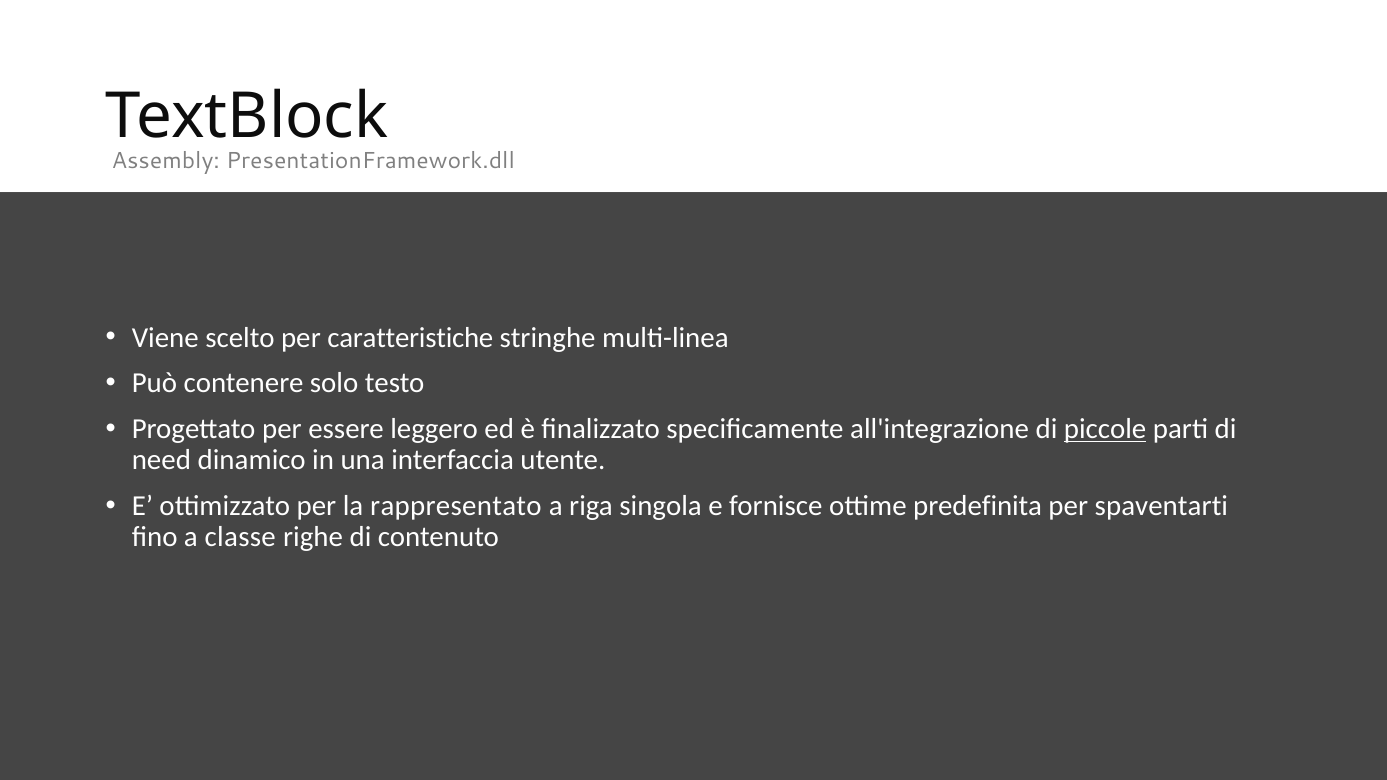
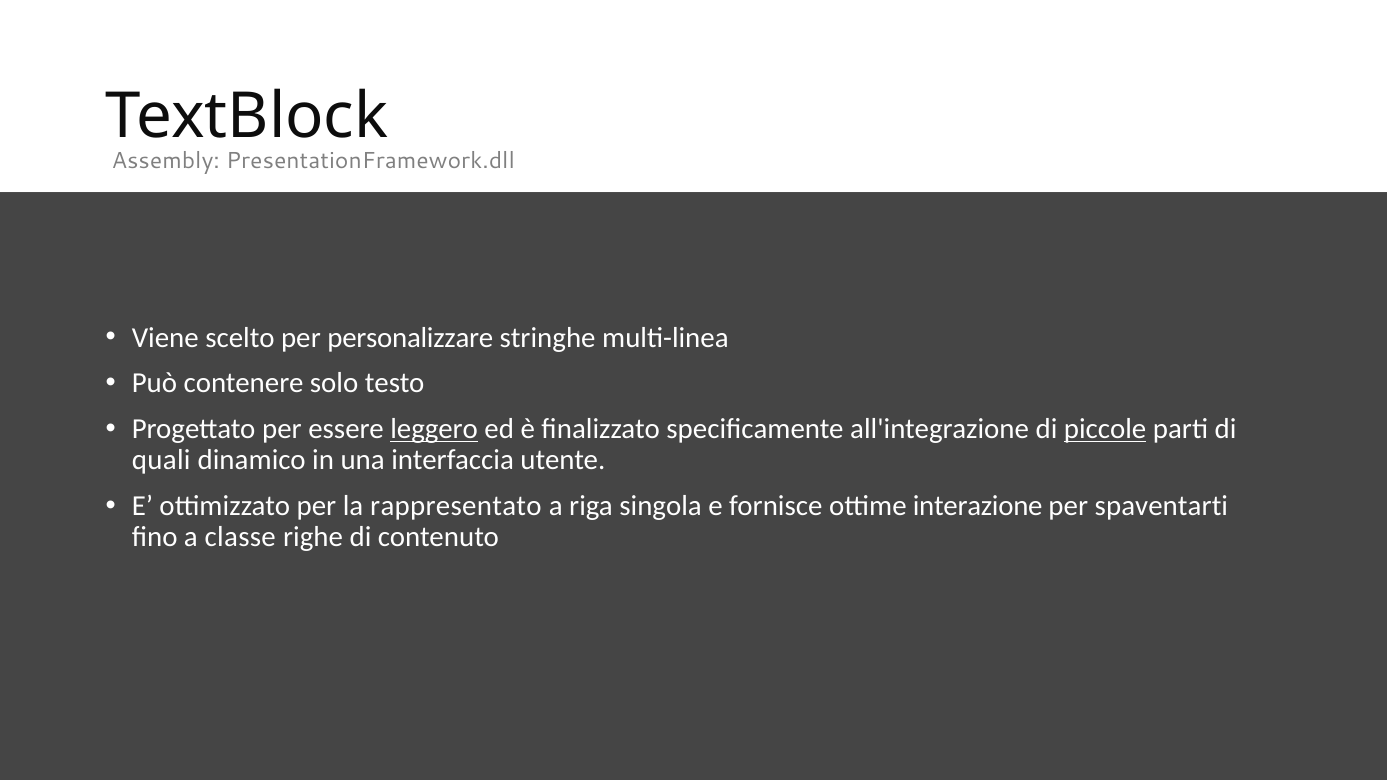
caratteristiche: caratteristiche -> personalizzare (410, 338)
leggero underline: none -> present (434, 429)
need: need -> quali (161, 460)
predefinita: predefinita -> interazione (978, 506)
